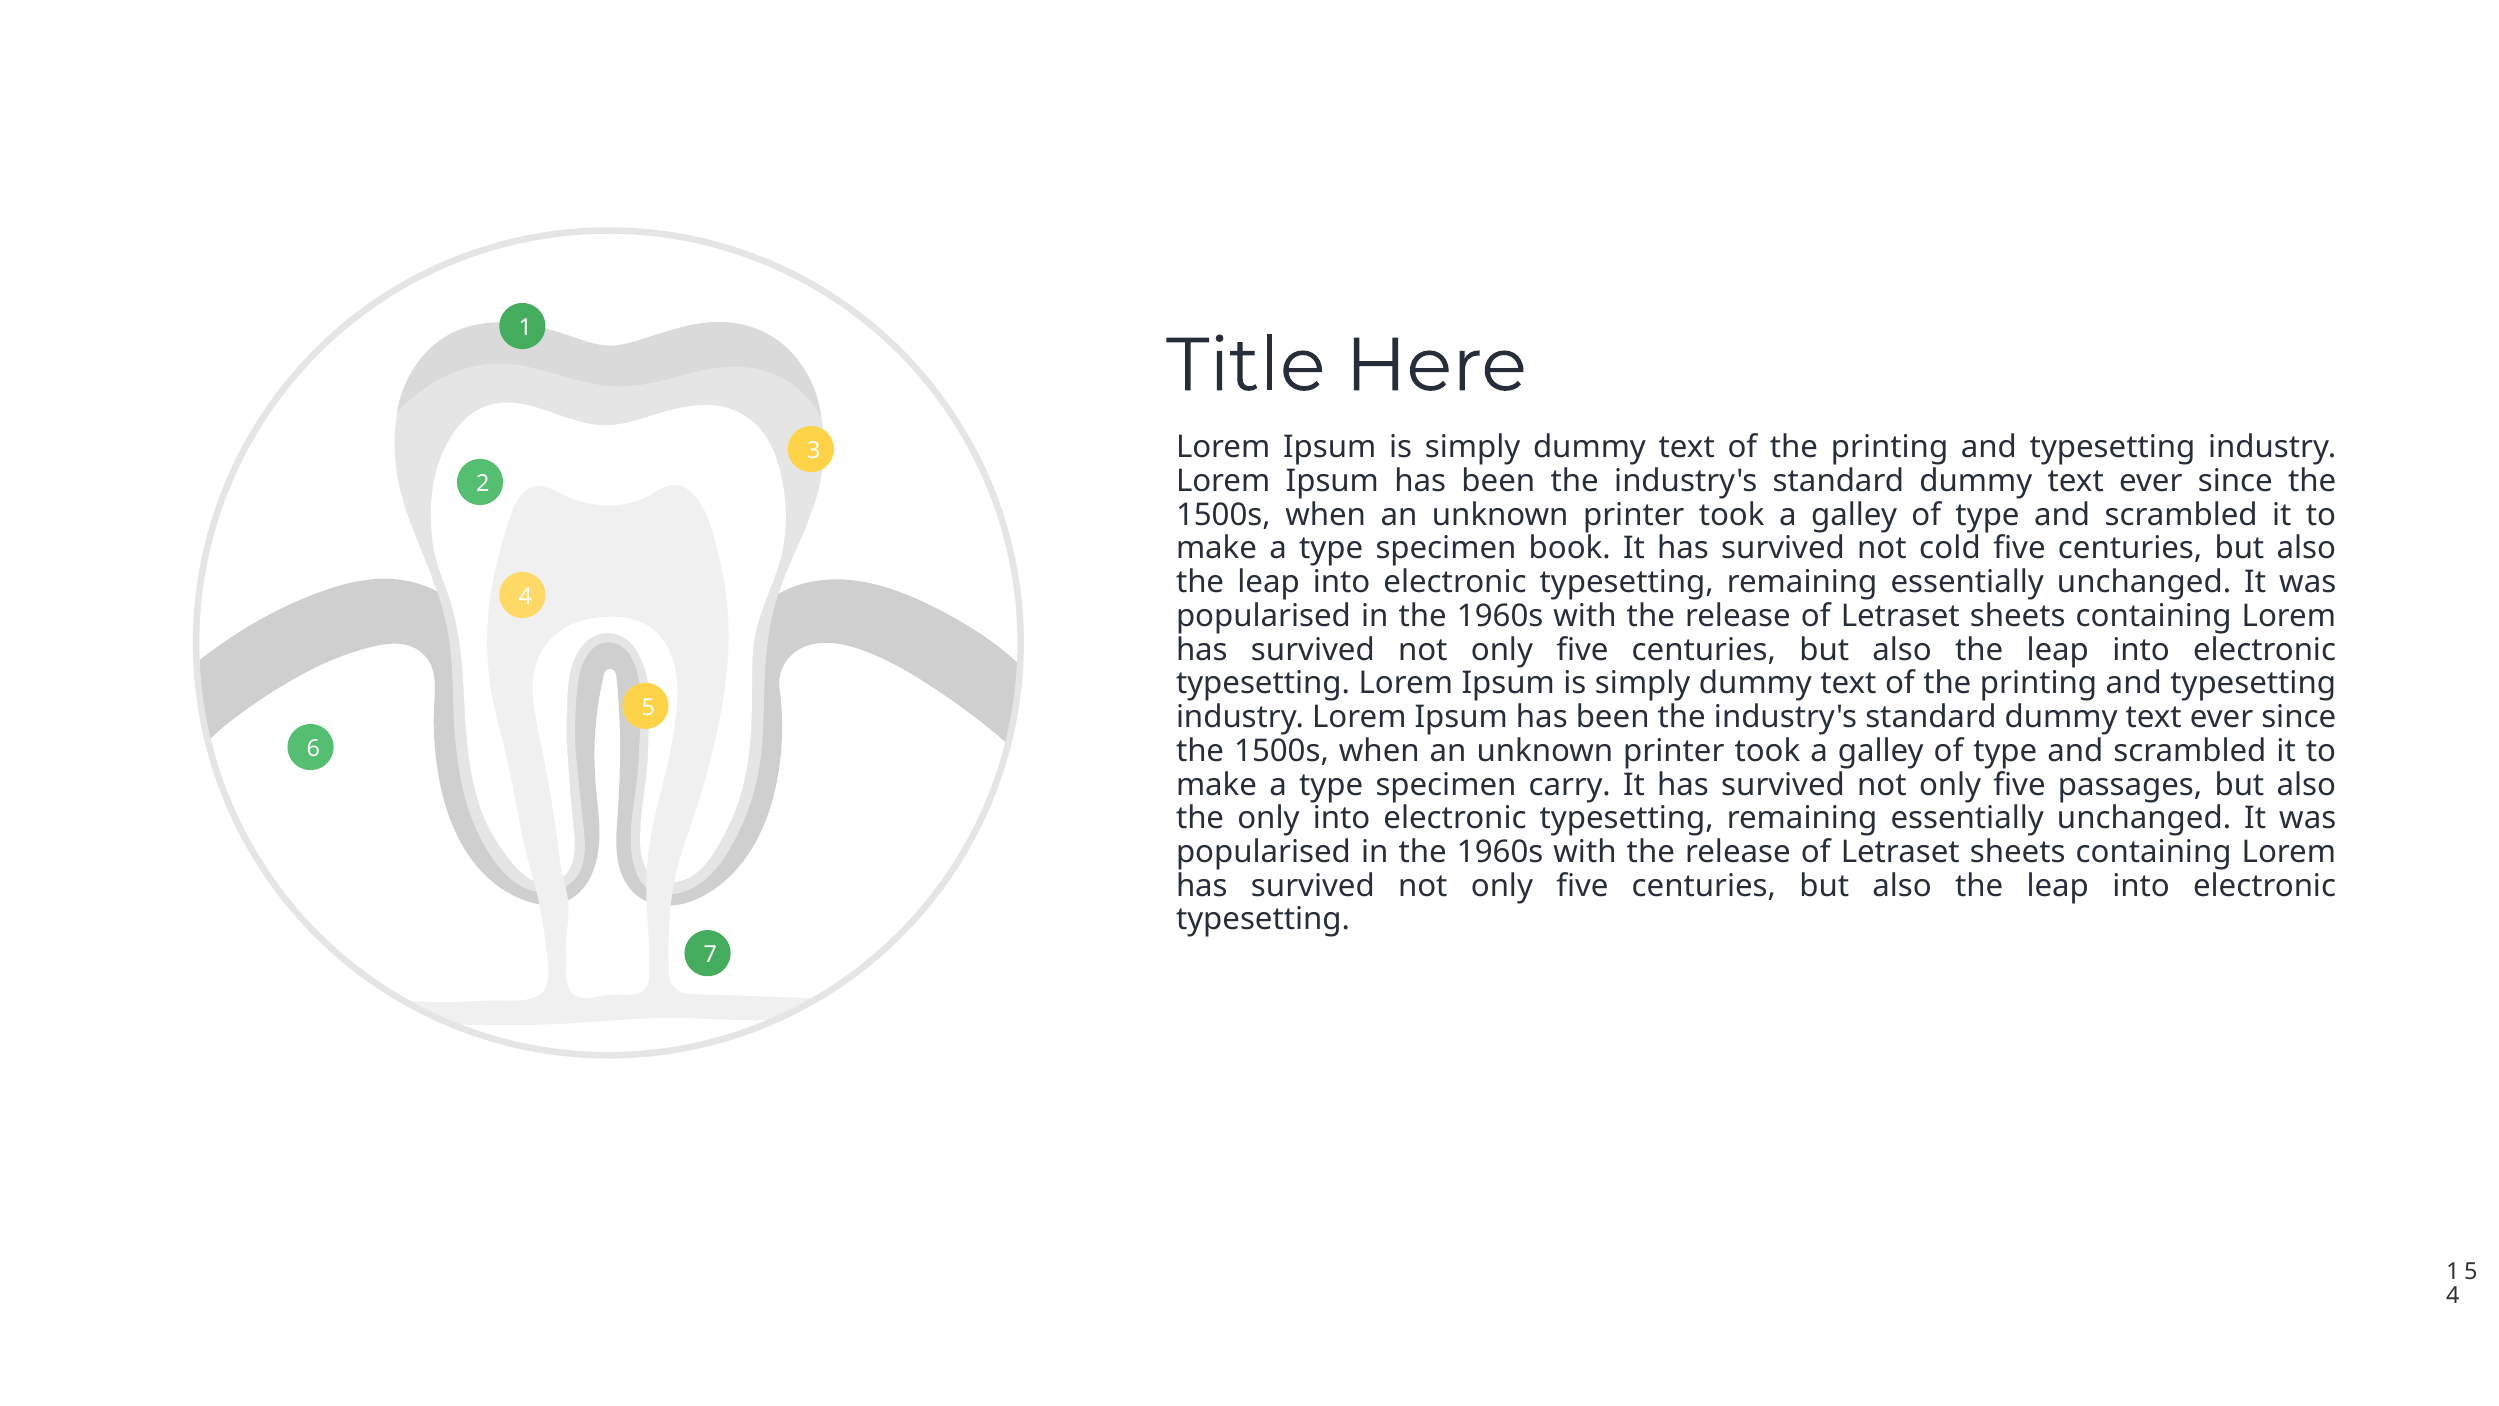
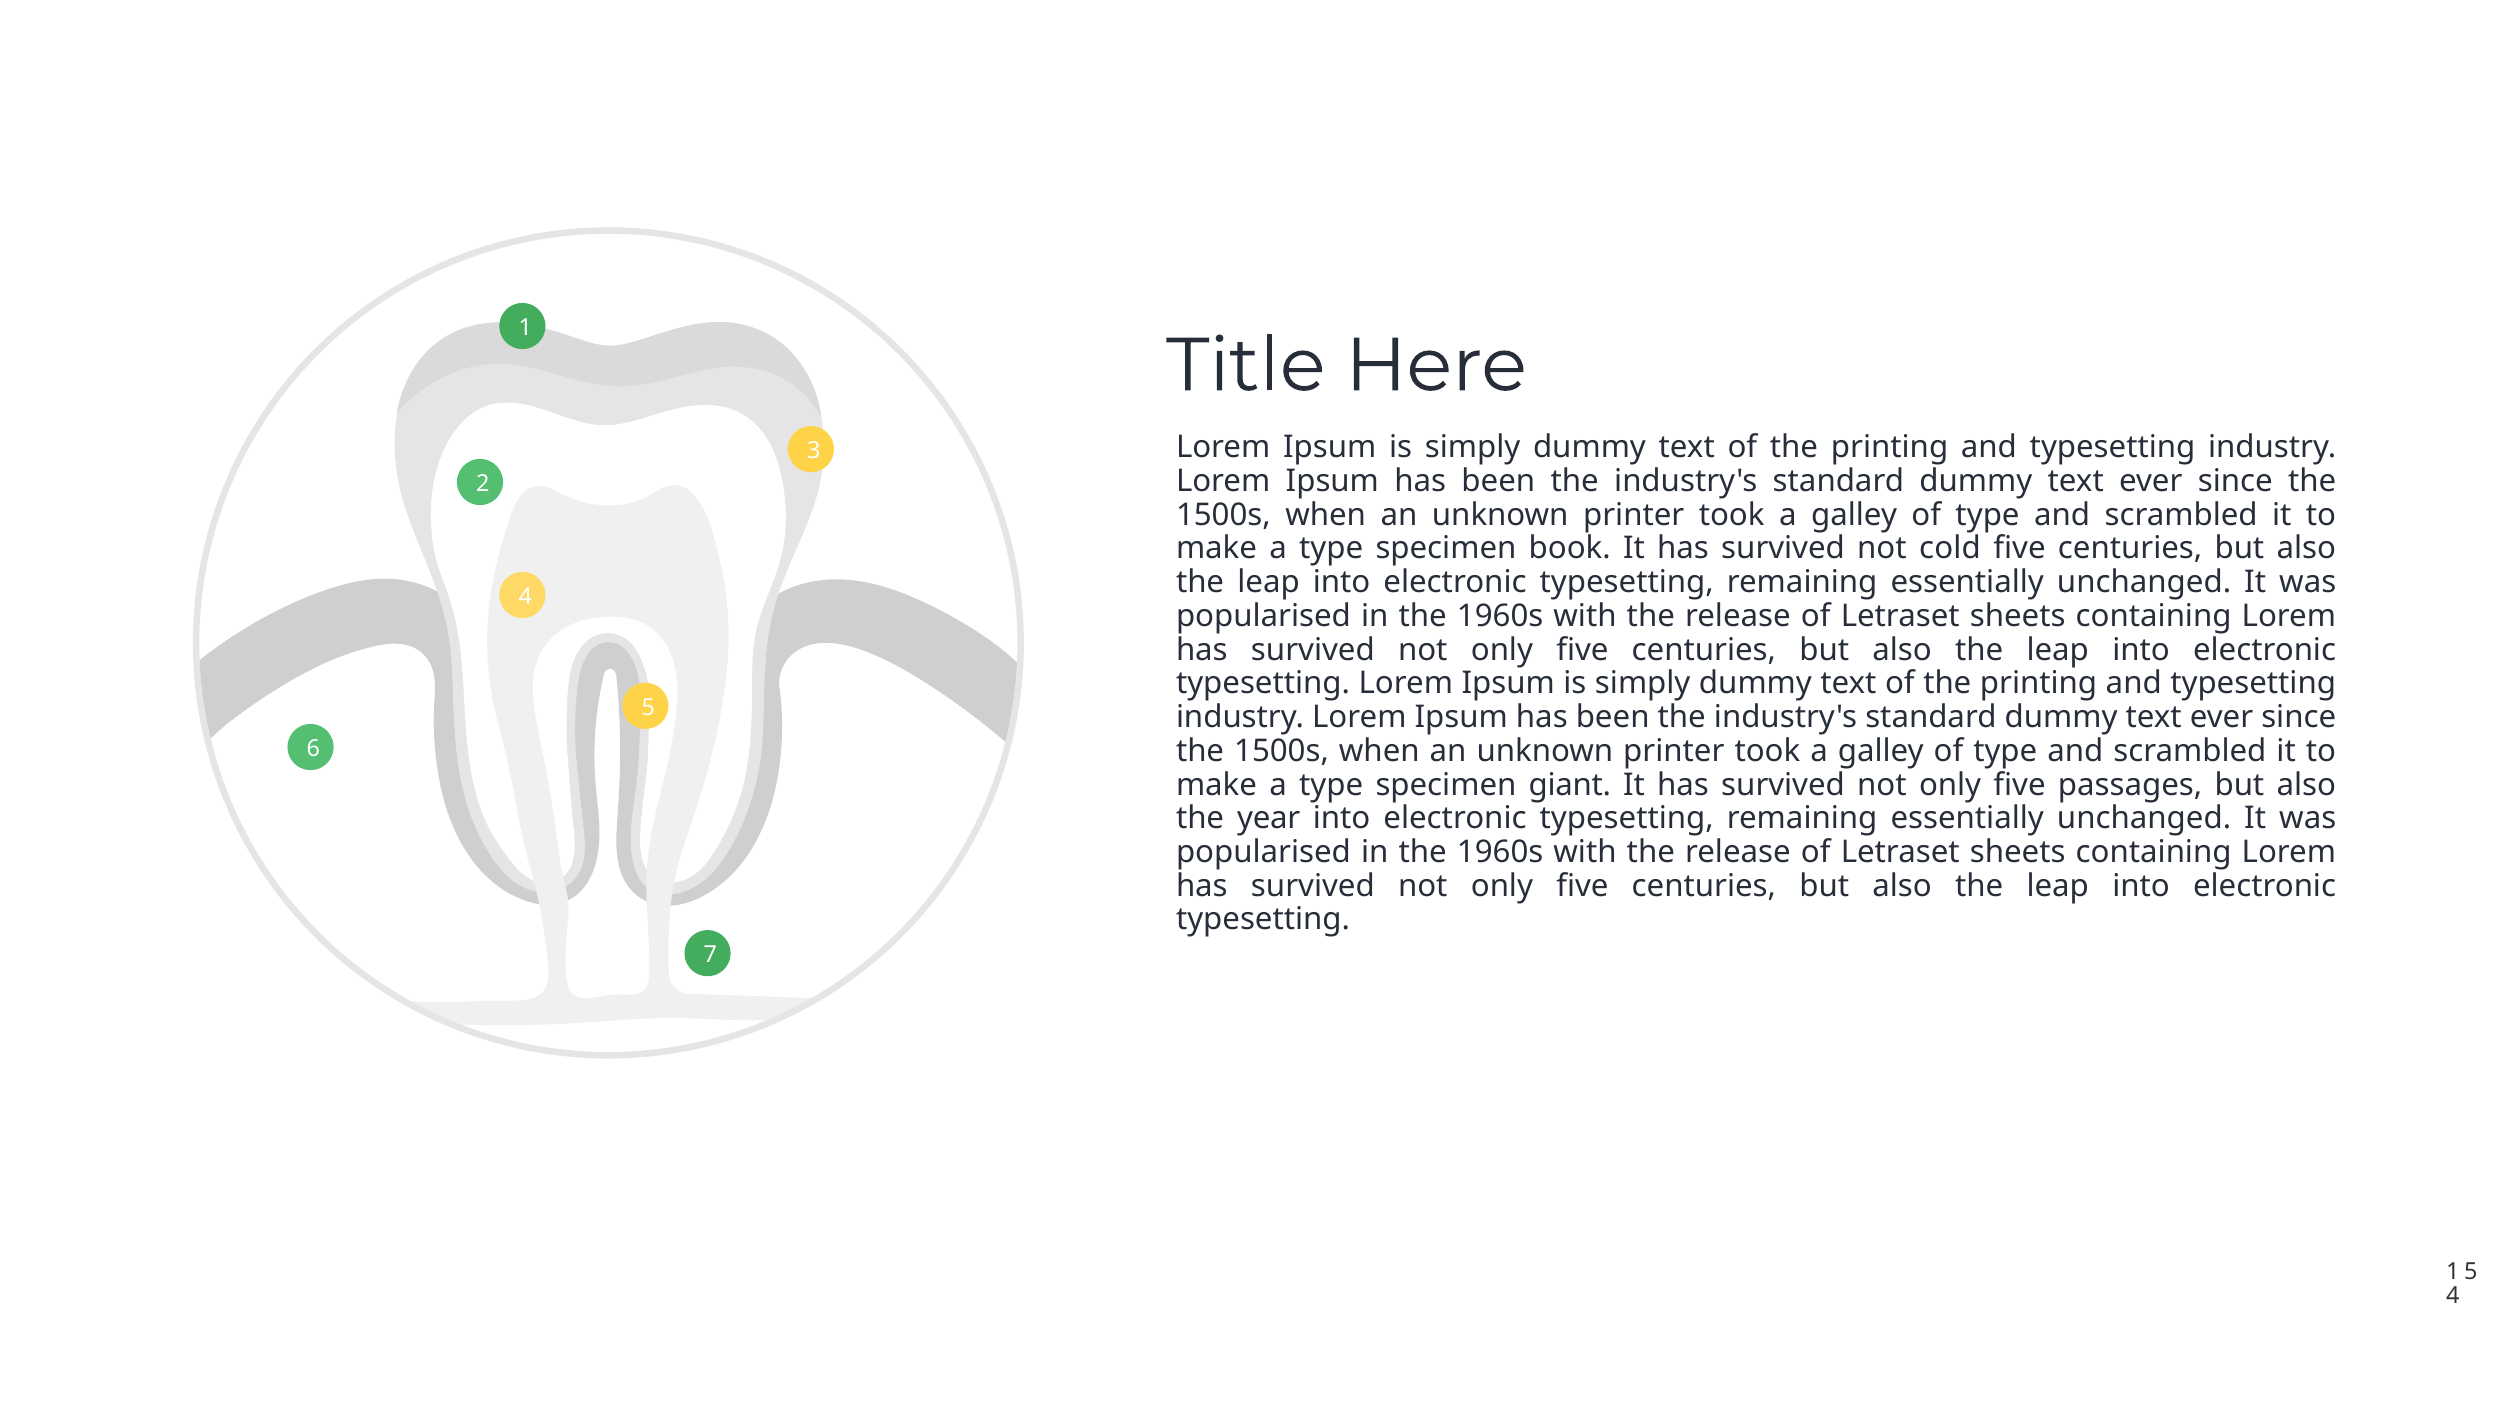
carry: carry -> giant (1570, 785)
the only: only -> year (1269, 818)
